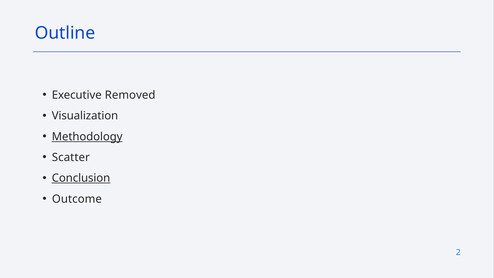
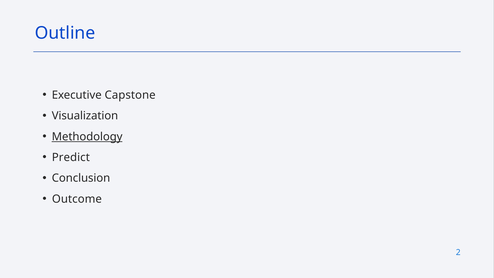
Removed: Removed -> Capstone (130, 95)
Scatter: Scatter -> Predict (71, 157)
Conclusion underline: present -> none (81, 178)
